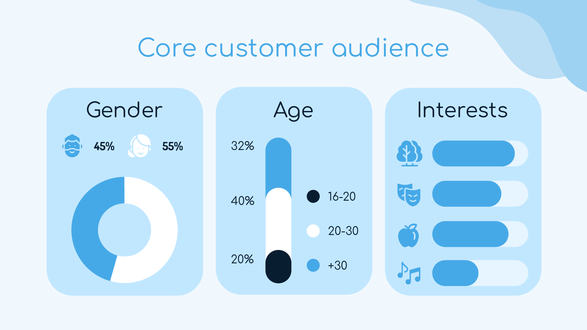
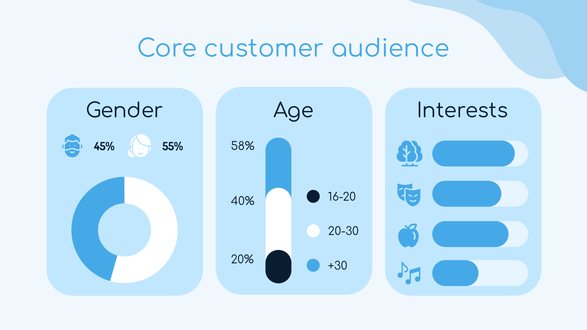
32%: 32% -> 58% (243, 147)
